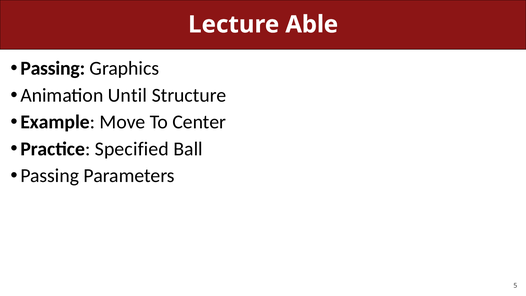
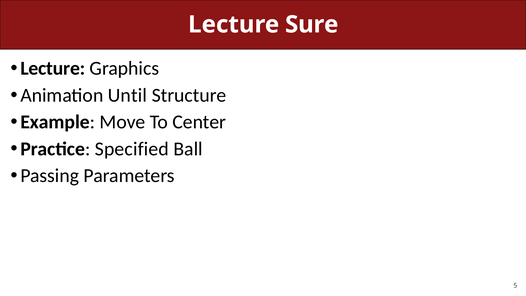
Able: Able -> Sure (312, 25)
Passing: Passing -> Lecture (53, 68)
